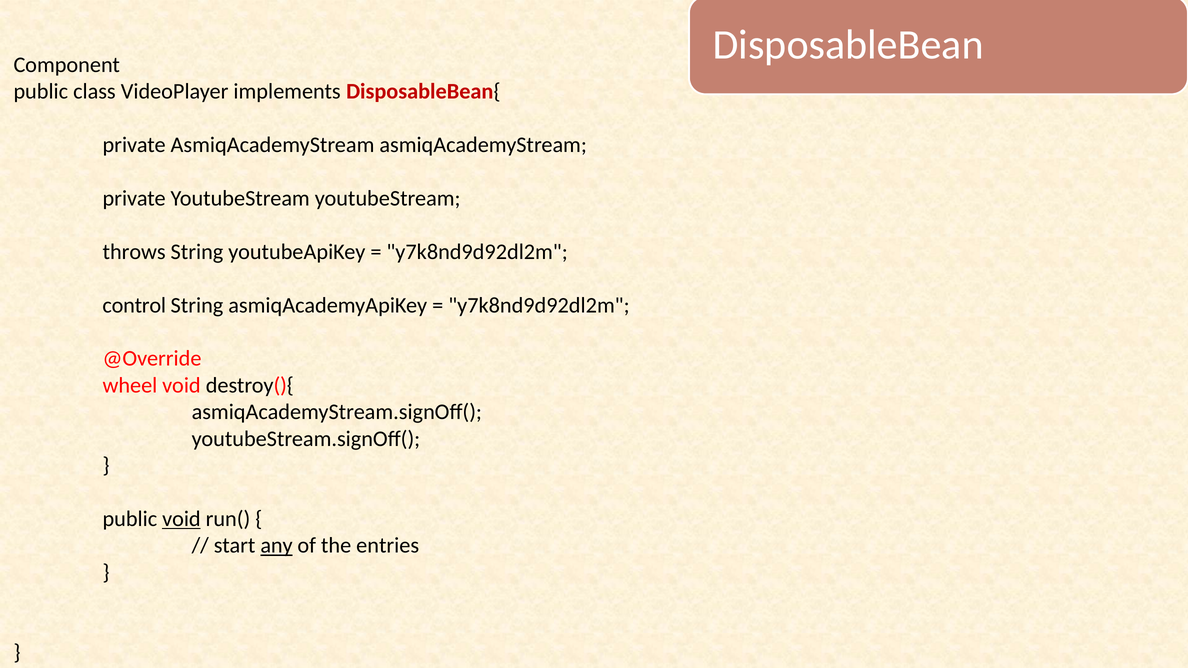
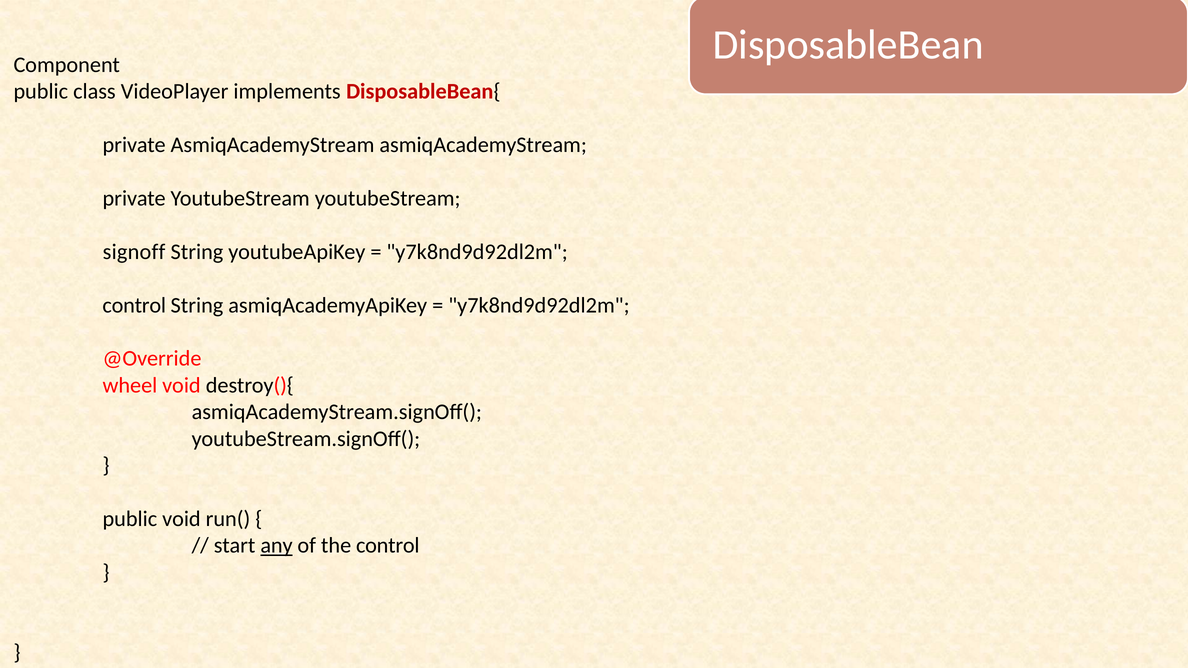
throws: throws -> signoff (134, 252)
void underline: present -> none (181, 519)
the entries: entries -> control (388, 546)
